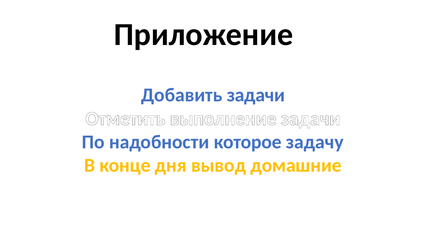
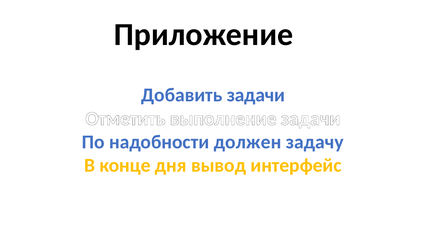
которое: которое -> должен (248, 142)
домашние: домашние -> интерфейс (296, 165)
